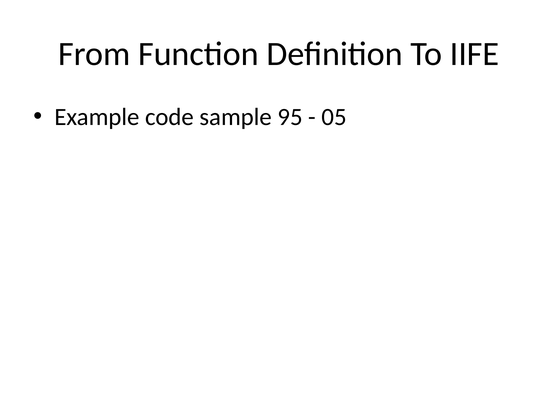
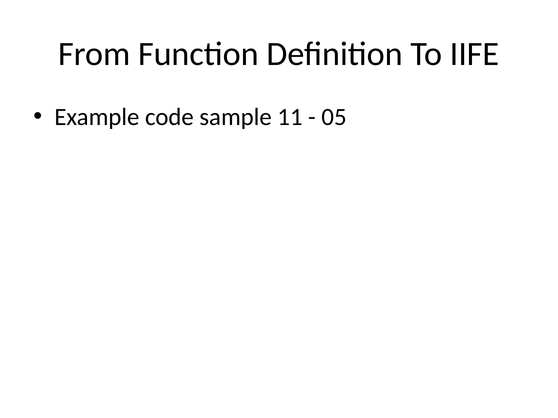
95: 95 -> 11 (290, 117)
